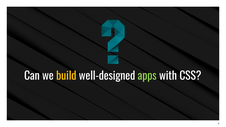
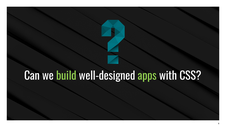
build colour: yellow -> light green (66, 76)
